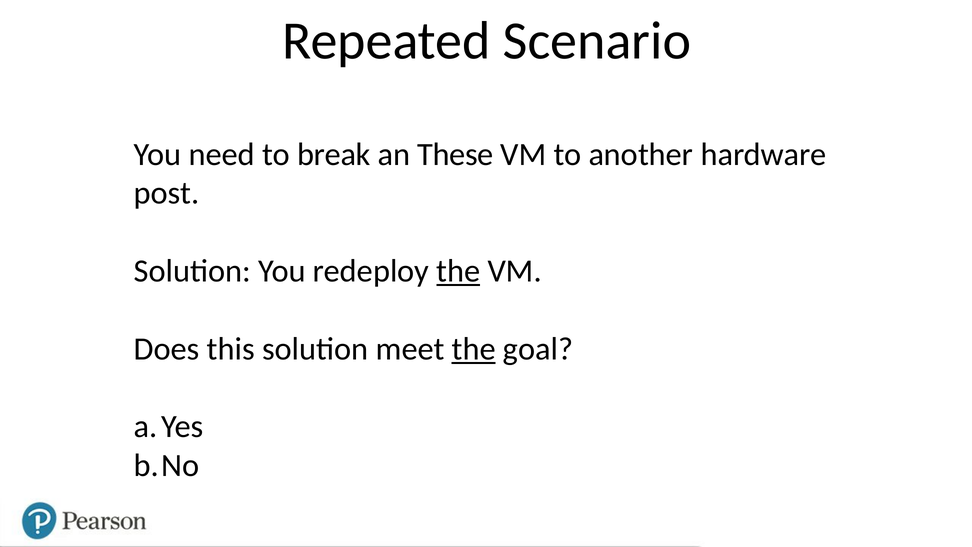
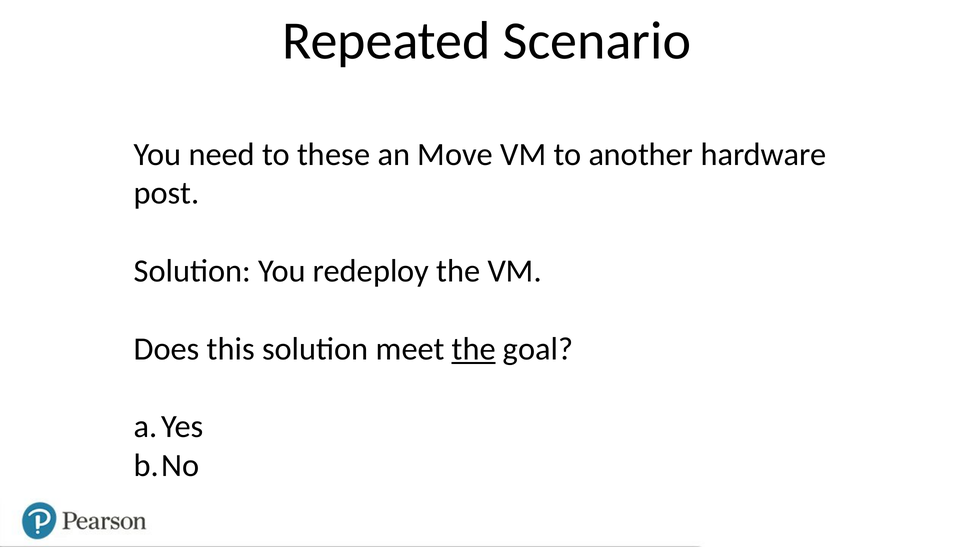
break: break -> these (334, 154)
These: These -> Move (455, 154)
the underline: present -> none (458, 271)
